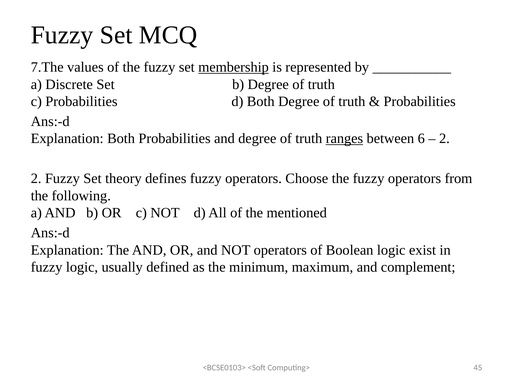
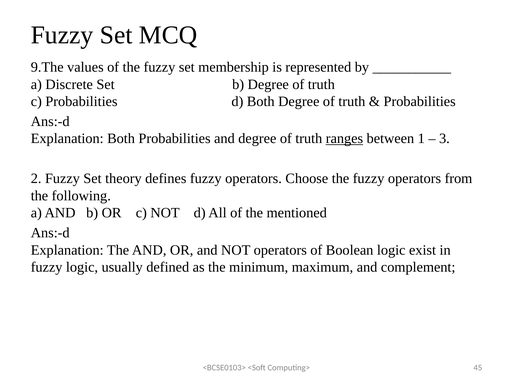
7.The: 7.The -> 9.The (47, 67)
membership underline: present -> none (234, 67)
6: 6 -> 1 (421, 139)
2: 2 -> 3 (444, 139)
